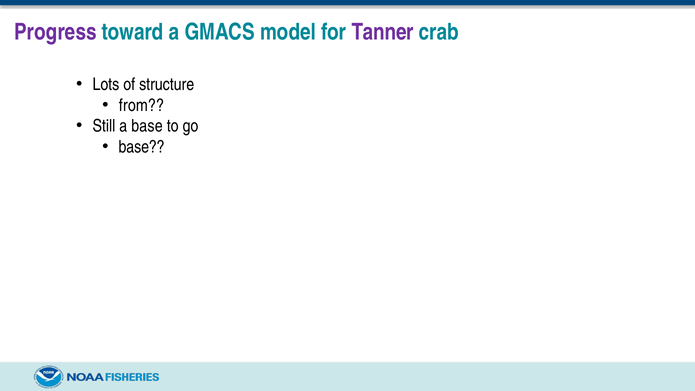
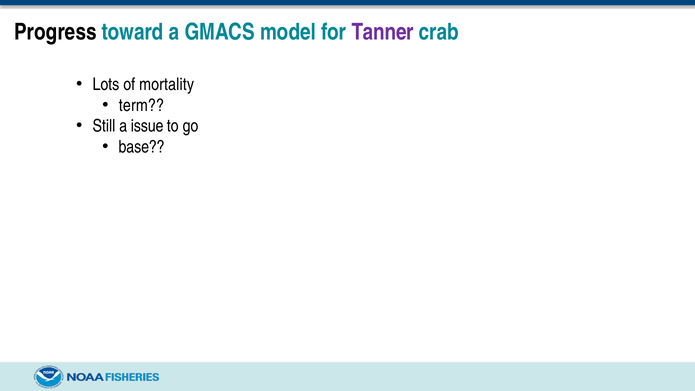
Progress colour: purple -> black (55, 32)
structure: structure -> mortality (167, 84)
from: from -> term (141, 105)
a base: base -> issue (147, 126)
